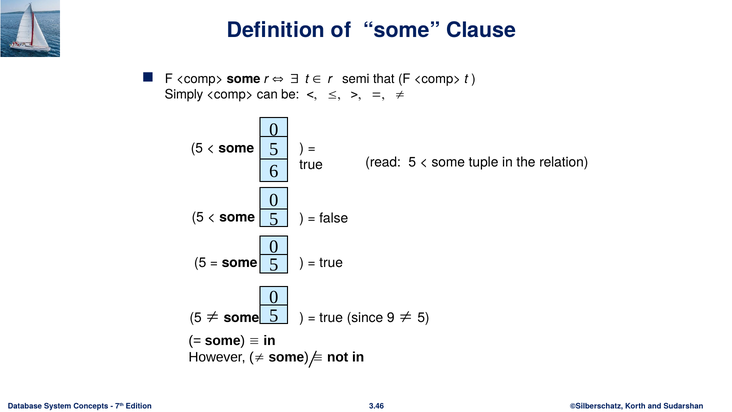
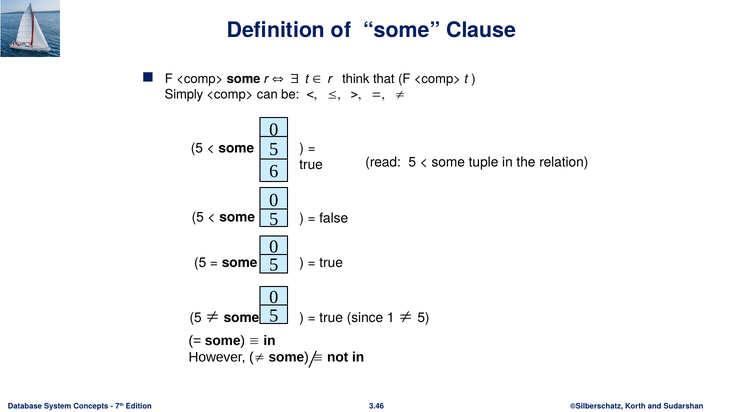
semi: semi -> think (356, 79)
9: 9 -> 1 (391, 318)
